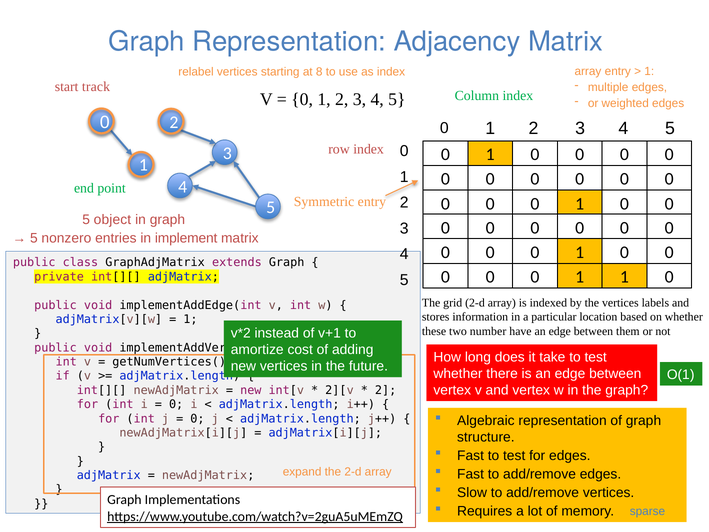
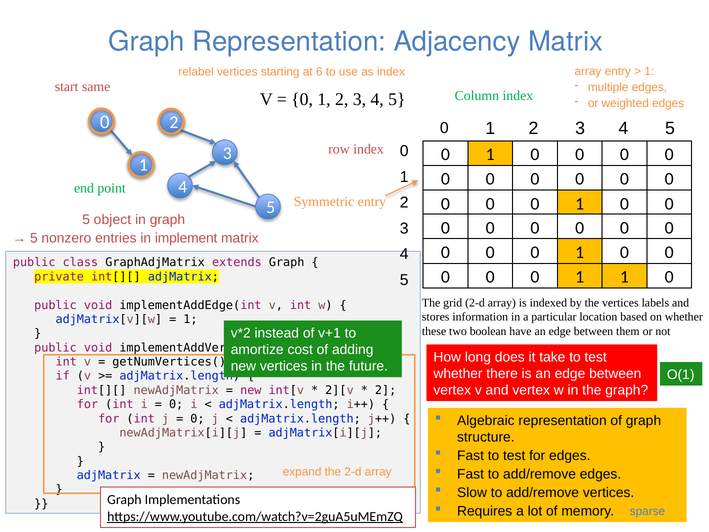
8: 8 -> 6 (319, 72)
track: track -> same (96, 87)
number: number -> boolean (488, 331)
